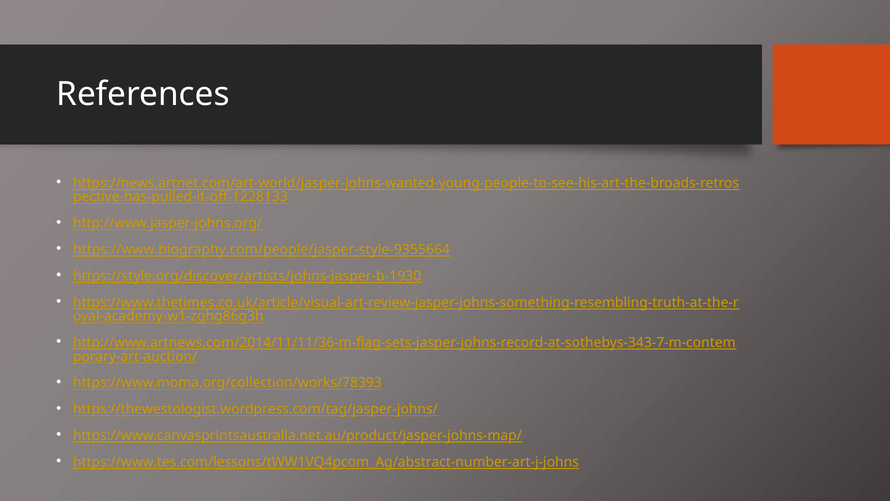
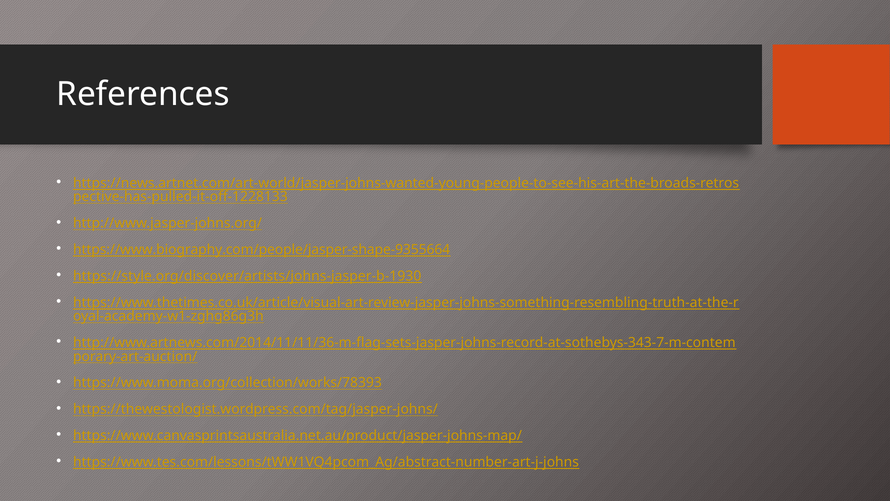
https://www.biography.com/people/jasper-style-9355664: https://www.biography.com/people/jasper-style-9355664 -> https://www.biography.com/people/jasper-shape-9355664 (262, 250)
